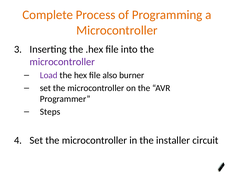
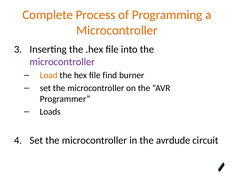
Load colour: purple -> orange (49, 75)
also: also -> find (110, 75)
Steps: Steps -> Loads (50, 111)
installer: installer -> avrdude (173, 140)
